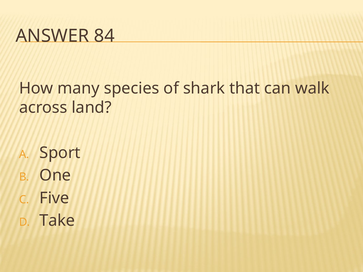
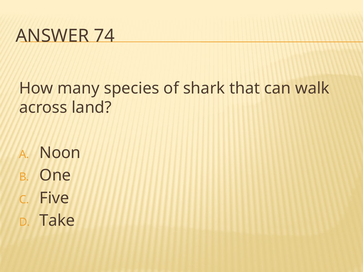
84: 84 -> 74 (104, 36)
Sport: Sport -> Noon (60, 153)
